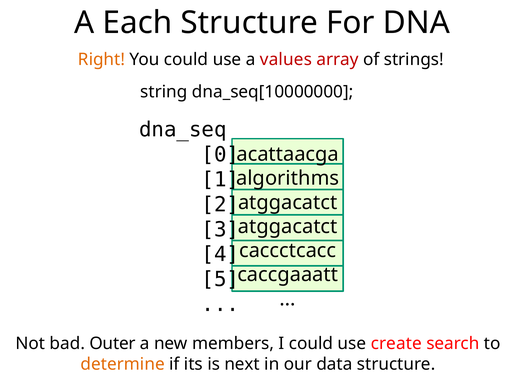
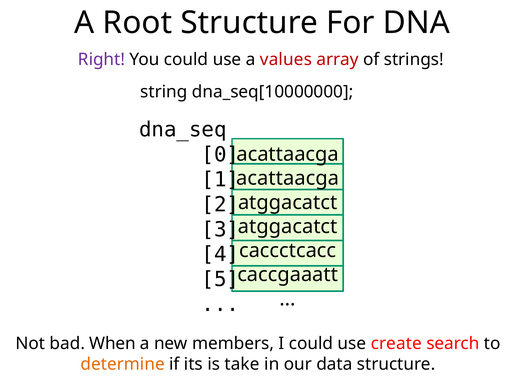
Each: Each -> Root (137, 23)
Right colour: orange -> purple (102, 59)
algorithms: algorithms -> acattaacga (288, 178)
Outer: Outer -> When (113, 343)
next: next -> take (242, 364)
